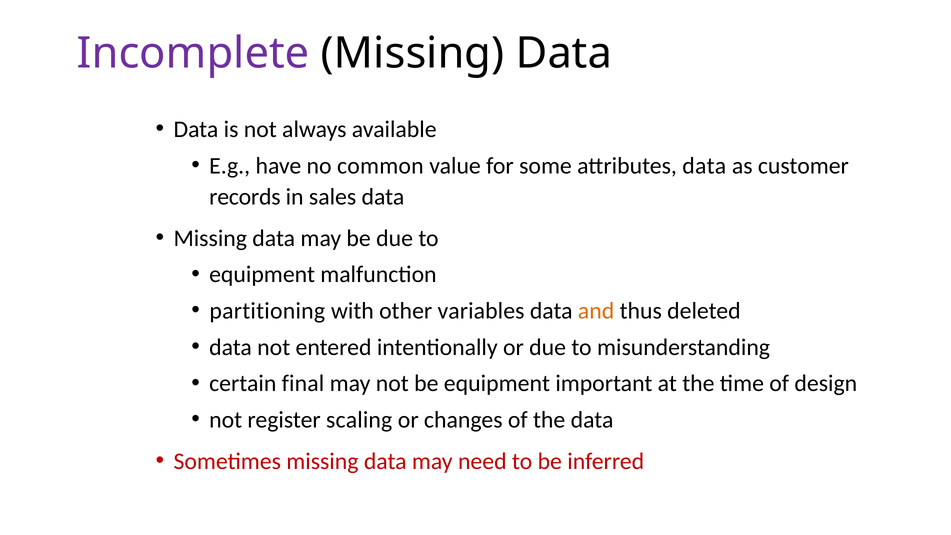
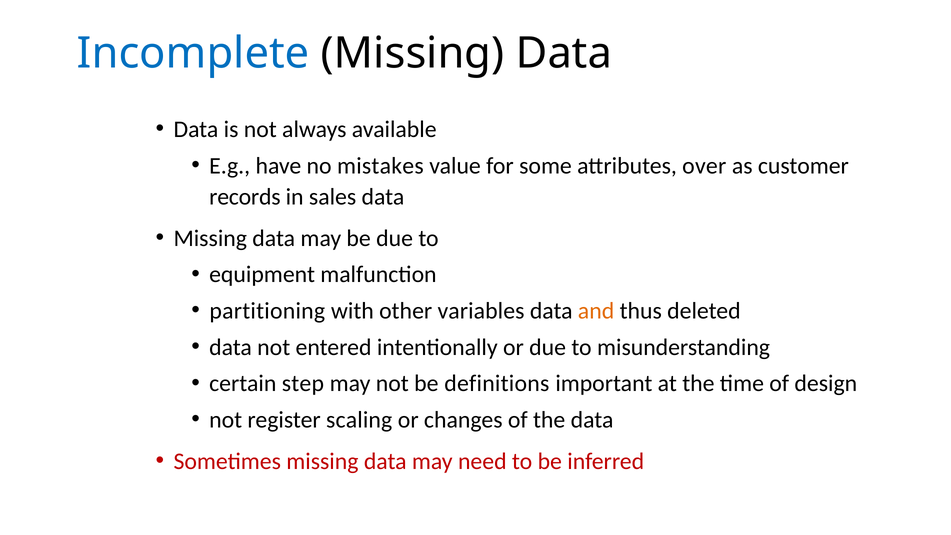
Incomplete colour: purple -> blue (193, 53)
common: common -> mistakes (380, 166)
attributes data: data -> over (704, 166)
final: final -> step (303, 384)
be equipment: equipment -> definitions (497, 384)
